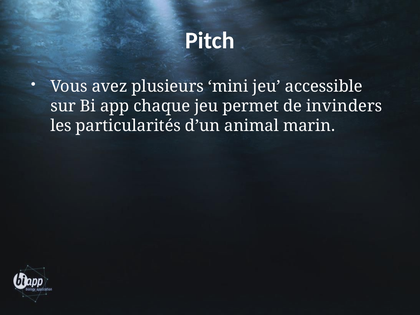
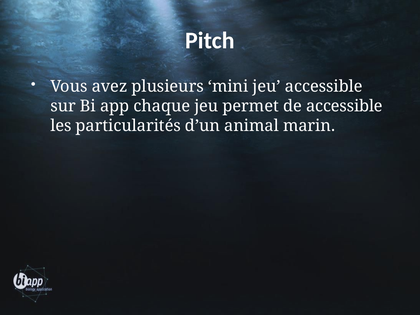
de invinders: invinders -> accessible (344, 106)
